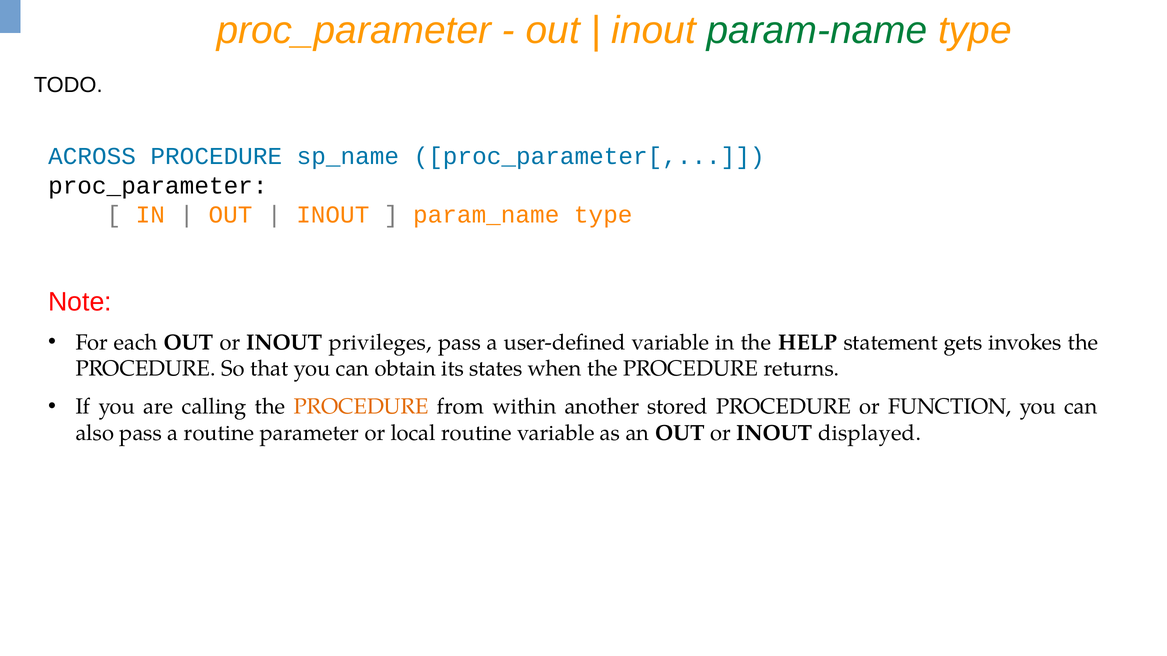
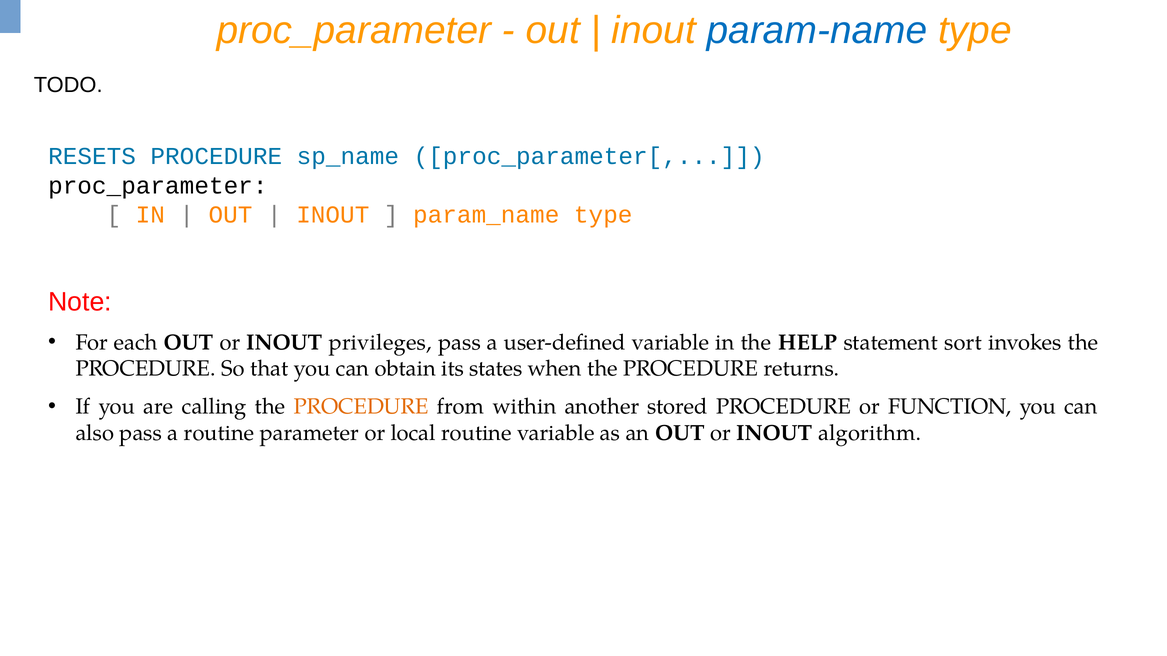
param-name colour: green -> blue (817, 30)
ACROSS: ACROSS -> RESETS (92, 156)
gets: gets -> sort (963, 343)
displayed: displayed -> algorithm (870, 433)
